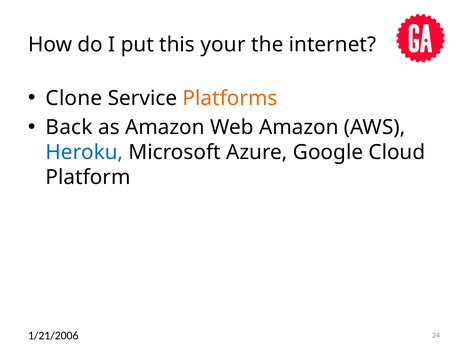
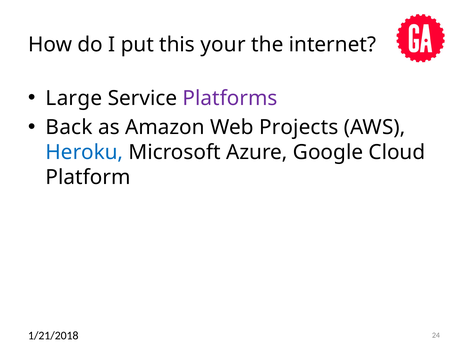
Clone: Clone -> Large (74, 98)
Platforms colour: orange -> purple (230, 98)
Web Amazon: Amazon -> Projects (299, 127)
1/21/2006: 1/21/2006 -> 1/21/2018 (53, 335)
